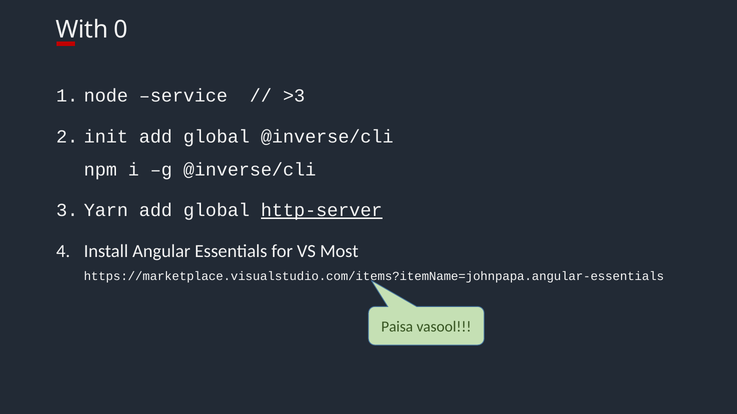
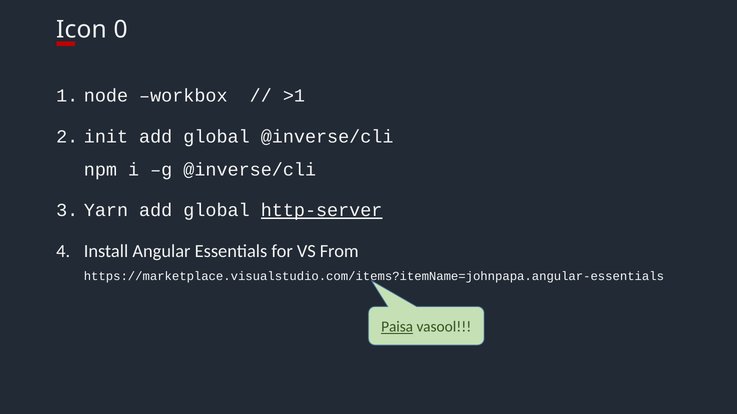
With: With -> Icon (82, 29)
service: service -> workbox (183, 96)
>3: >3 -> >1 (294, 96)
Most: Most -> From (339, 252)
Paisa underline: none -> present (397, 327)
